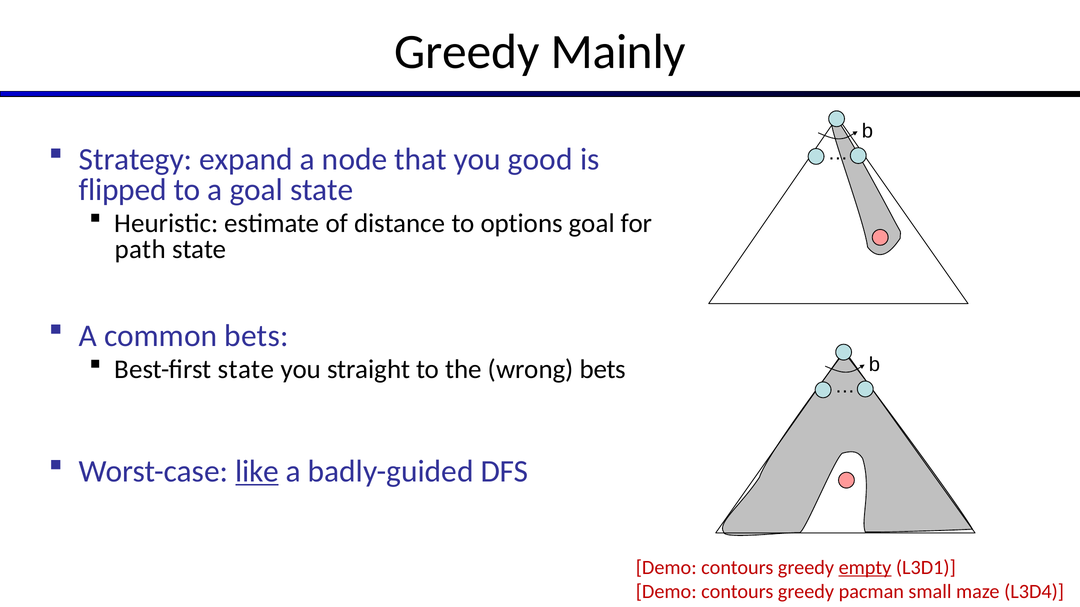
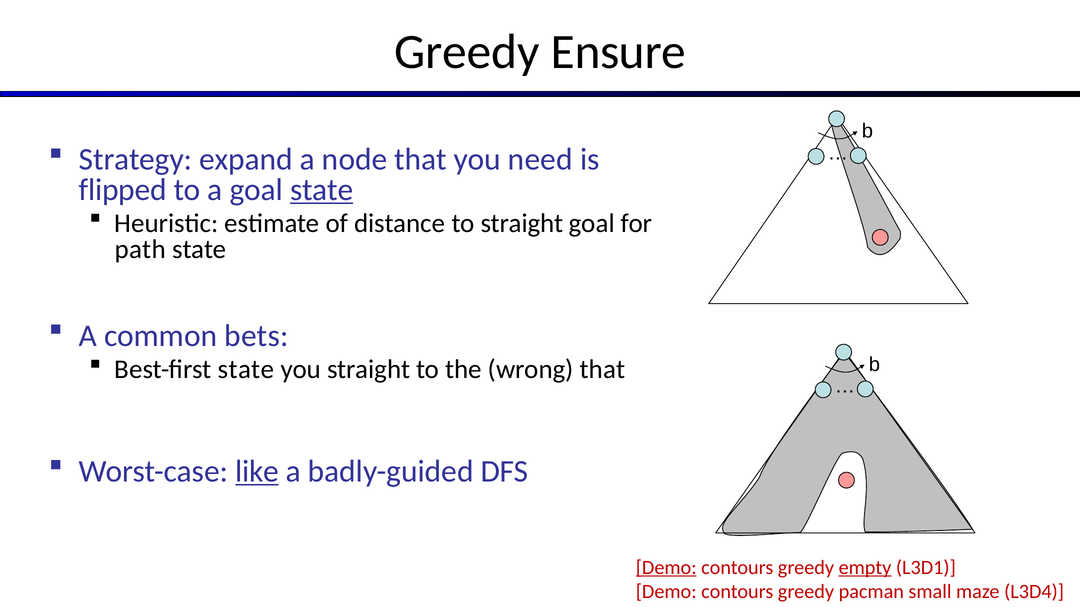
Mainly: Mainly -> Ensure (618, 52)
good: good -> need (540, 160)
state underline: none -> present (322, 190)
to options: options -> straight (522, 224)
wrong bets: bets -> that (603, 370)
Demo underline: none -> present (666, 568)
